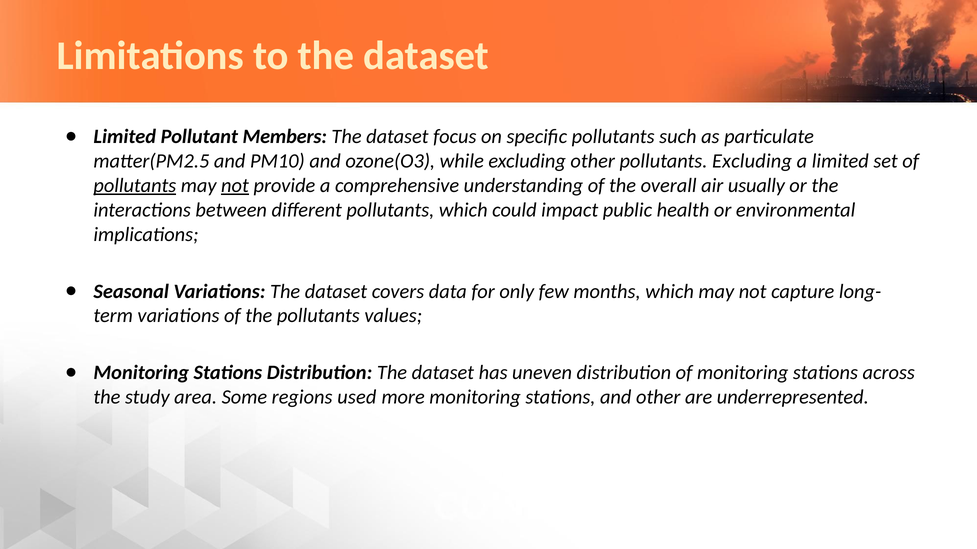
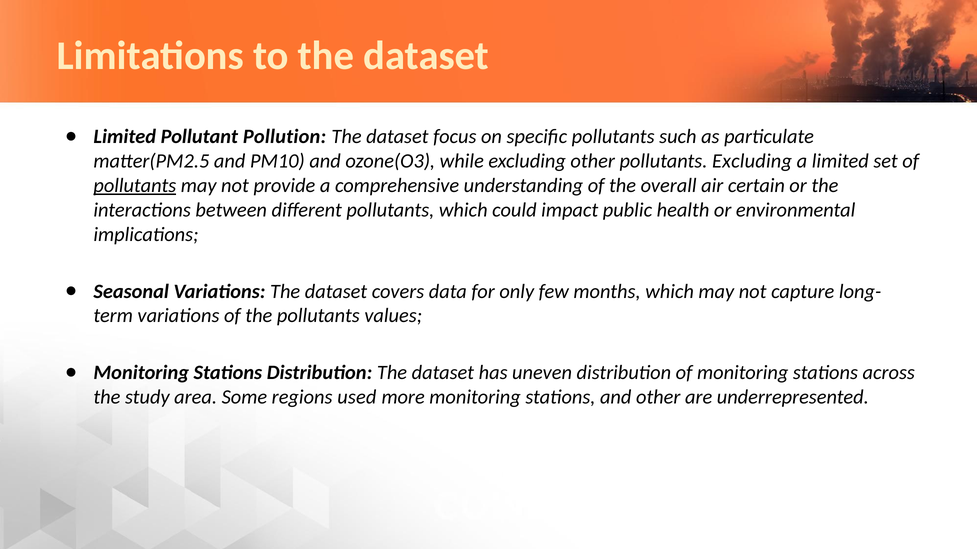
Members: Members -> Pollution (285, 137)
not underline: present -> none (235, 186)
usually: usually -> certain (756, 186)
